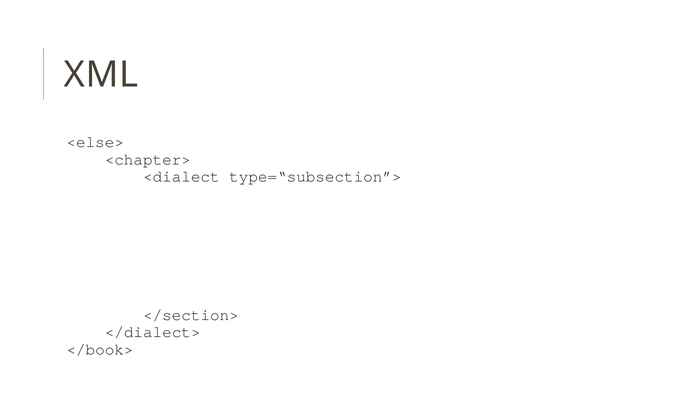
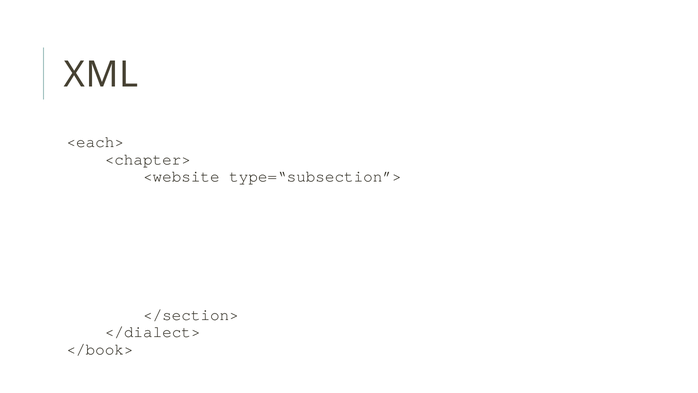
<else>: <else> -> <each> (95, 142)
<dialect: <dialect -> <website (181, 177)
